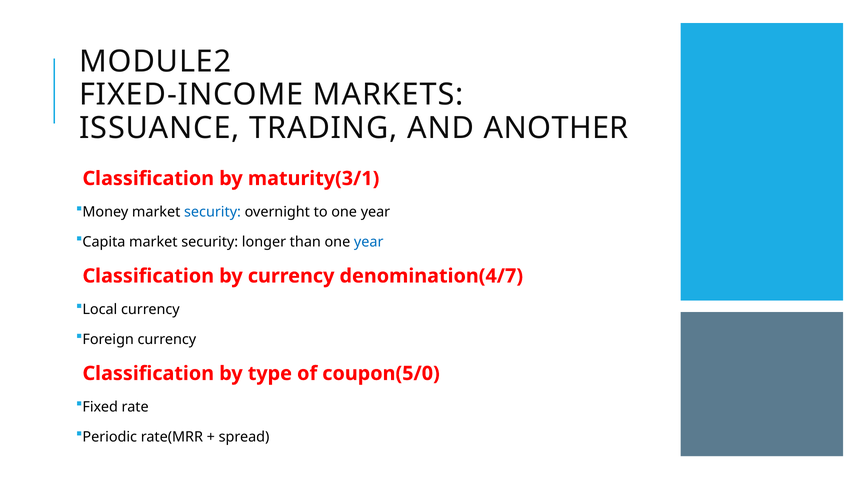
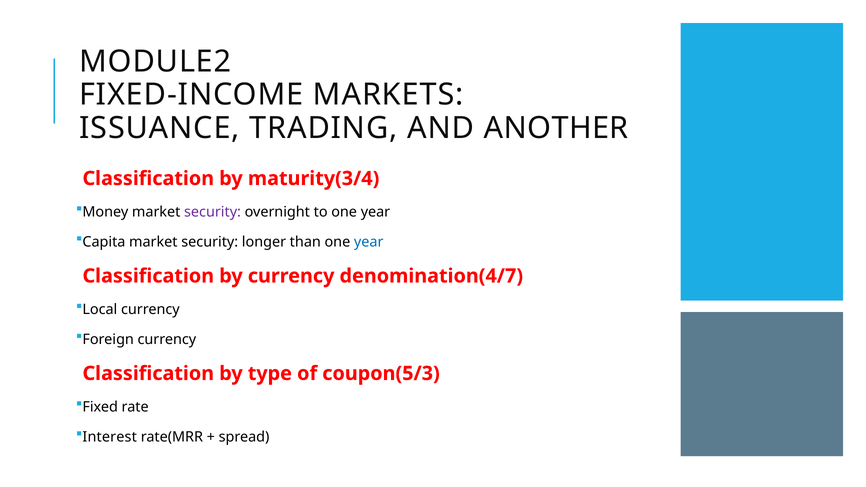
maturity(3/1: maturity(3/1 -> maturity(3/4 (314, 179)
security colour: blue -> purple (213, 212)
coupon(5/0: coupon(5/0 -> coupon(5/3 (381, 374)
Periodic: Periodic -> Interest (110, 437)
